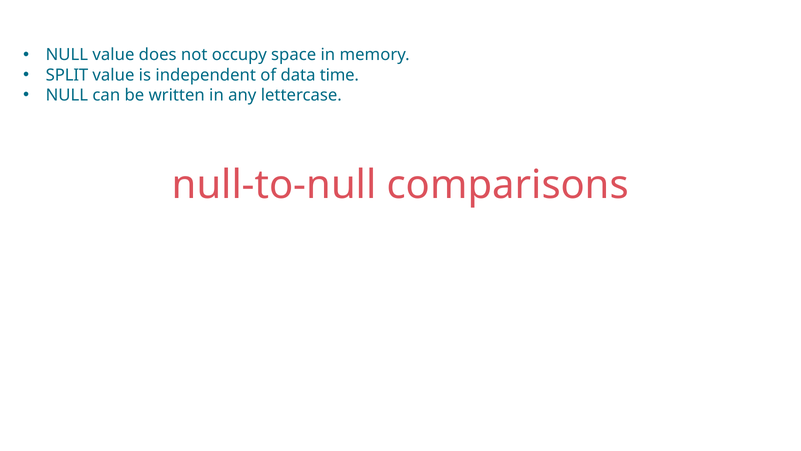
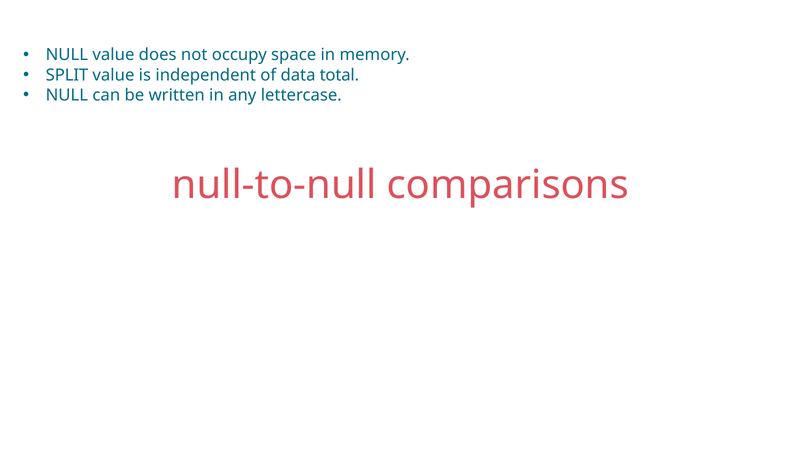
time: time -> total (339, 75)
